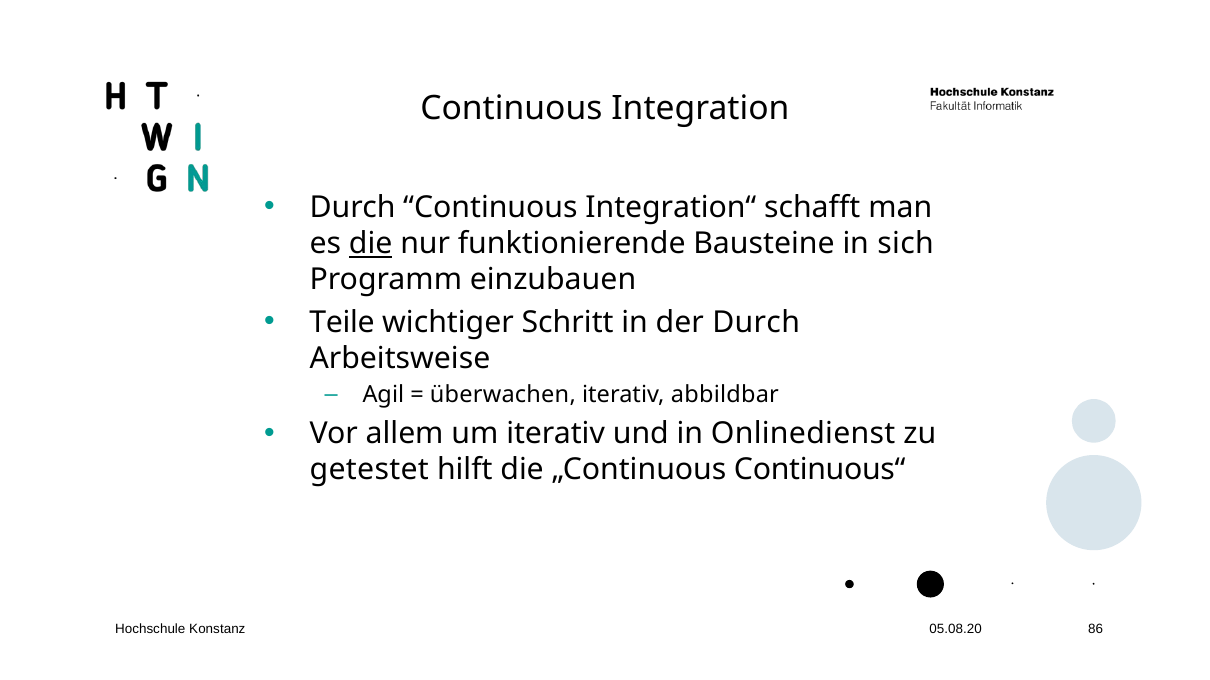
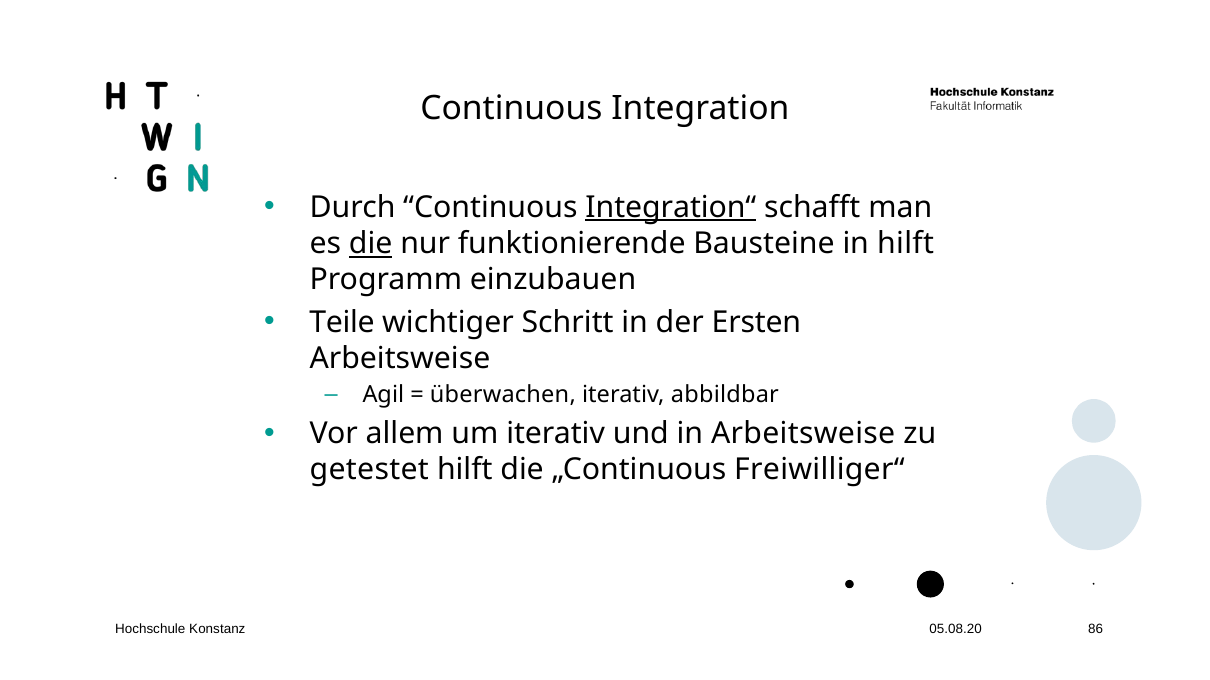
Integration“ underline: none -> present (671, 208)
in sich: sich -> hilft (906, 244)
der Durch: Durch -> Ersten (756, 322)
in Onlinedienst: Onlinedienst -> Arbeitsweise (803, 434)
Continuous“: Continuous“ -> Freiwilliger“ (819, 470)
